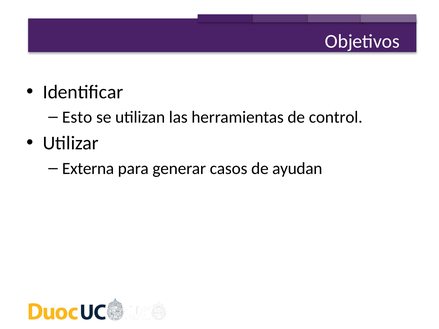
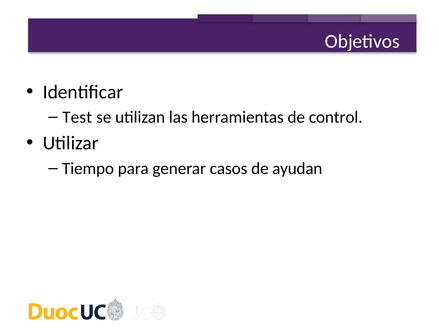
Esto: Esto -> Test (77, 117)
Externa: Externa -> Tiempo (88, 169)
